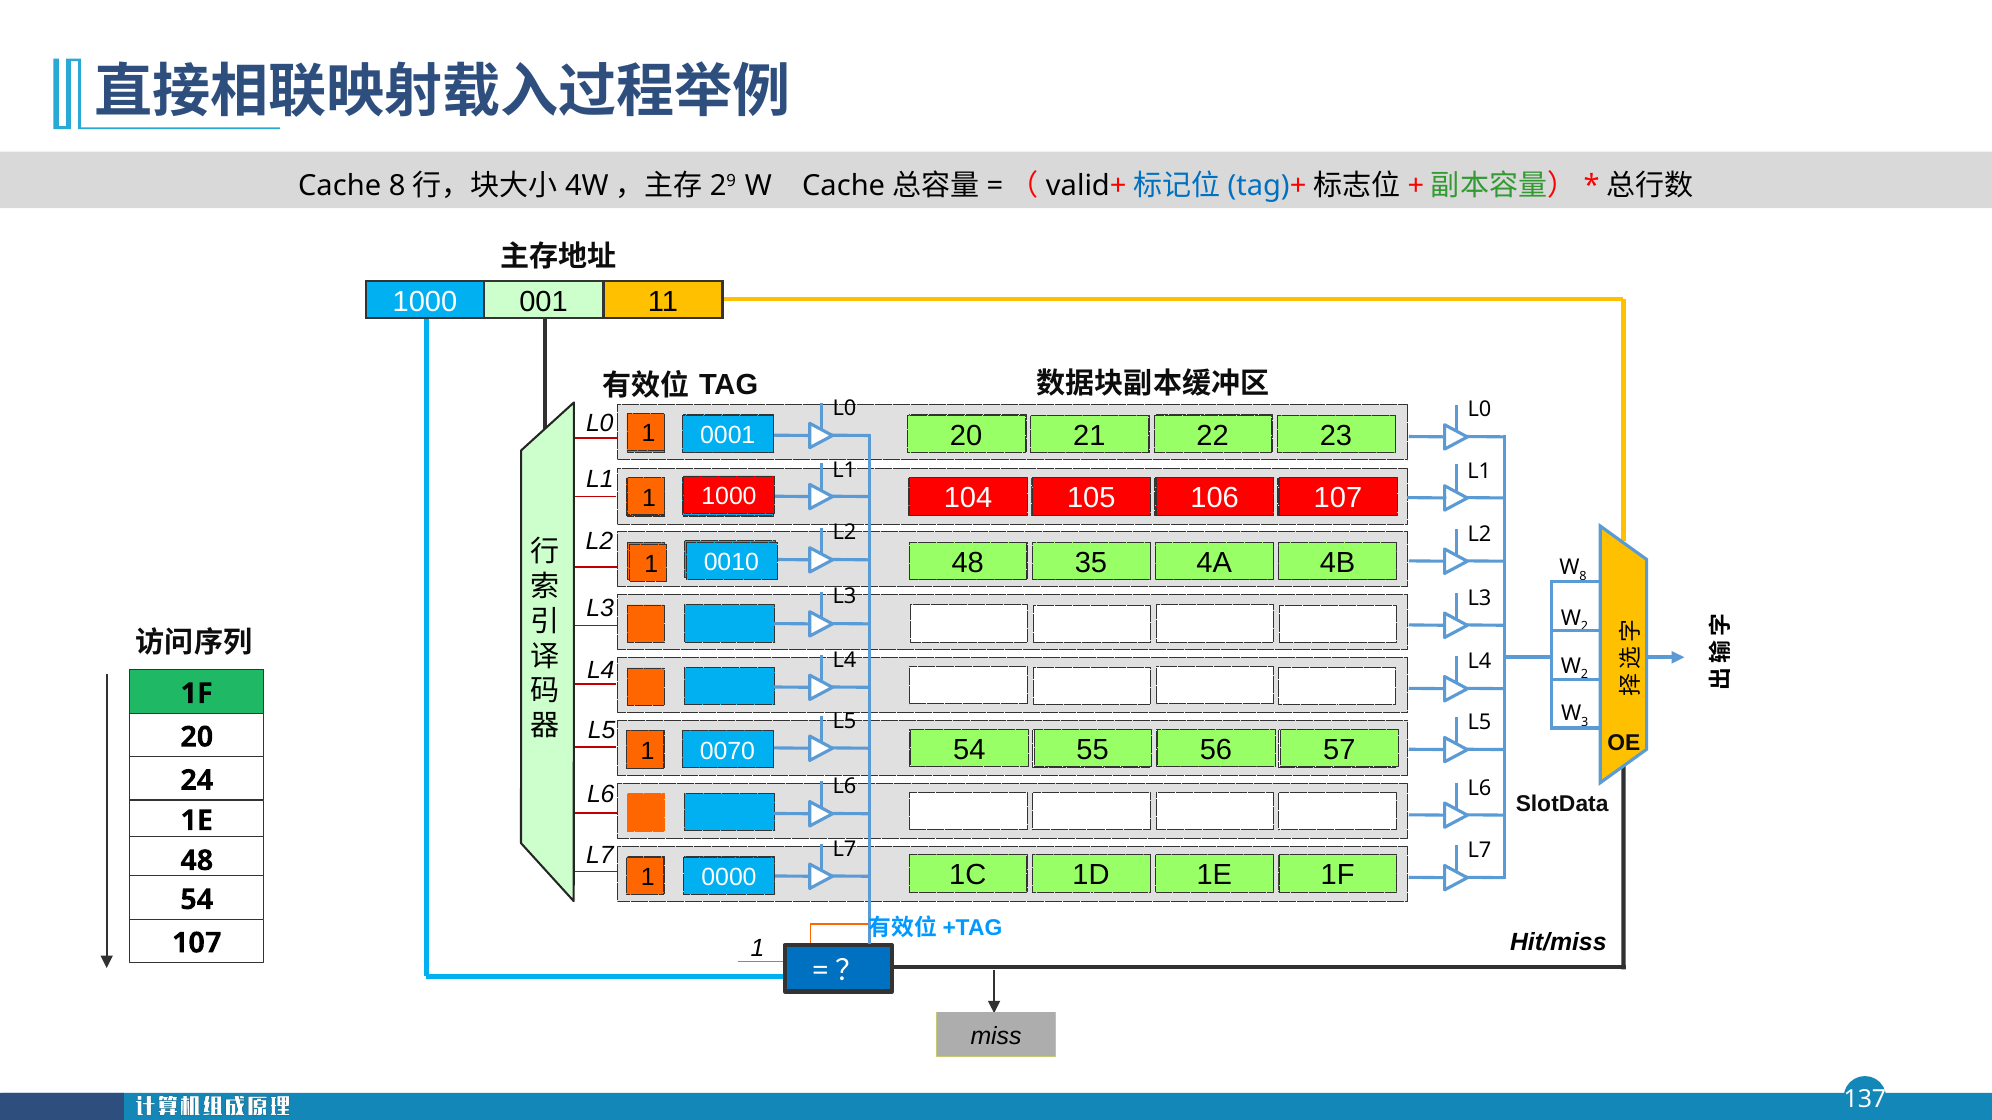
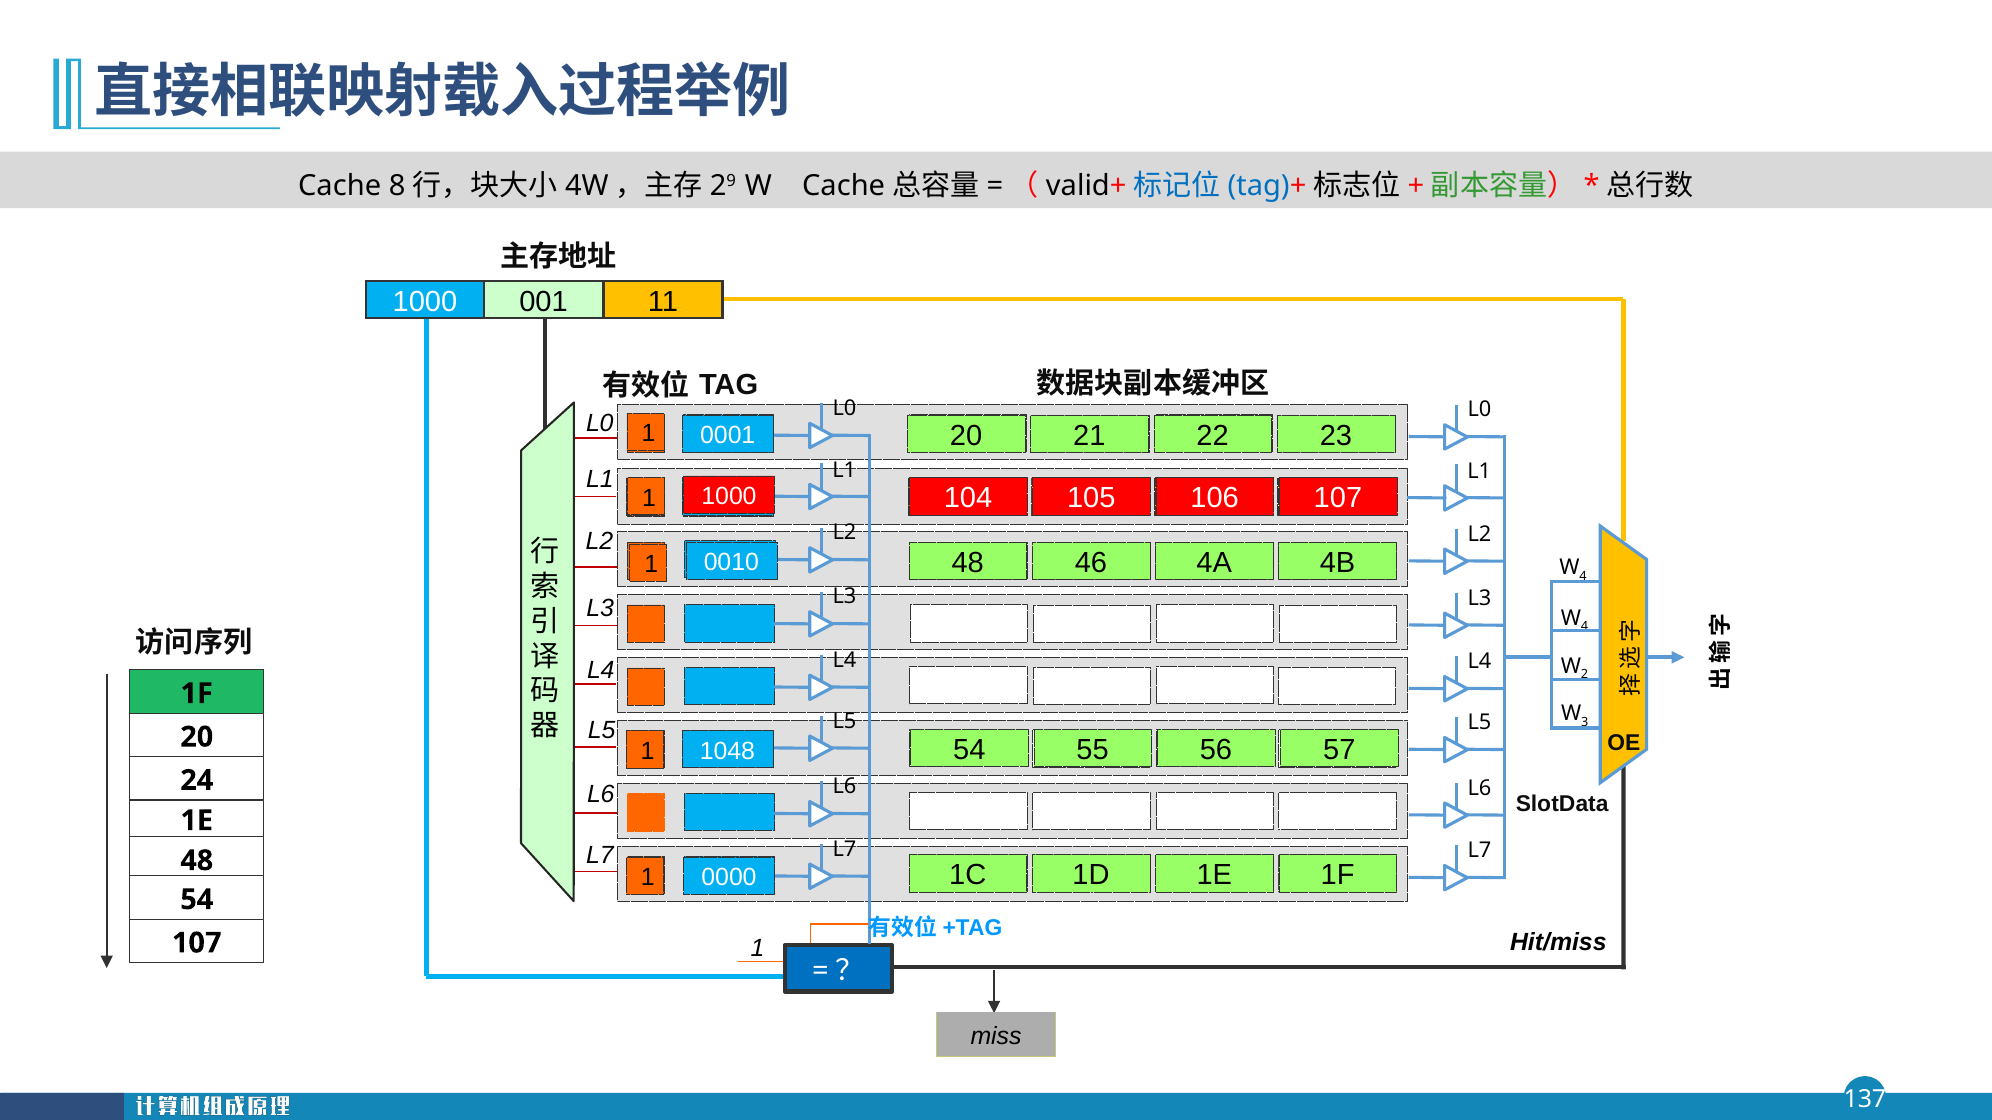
35: 35 -> 46 (1091, 563)
8: 8 -> 4 (1583, 576)
2: 2 -> 4 (1584, 627)
0070: 0070 -> 1048 (727, 751)
